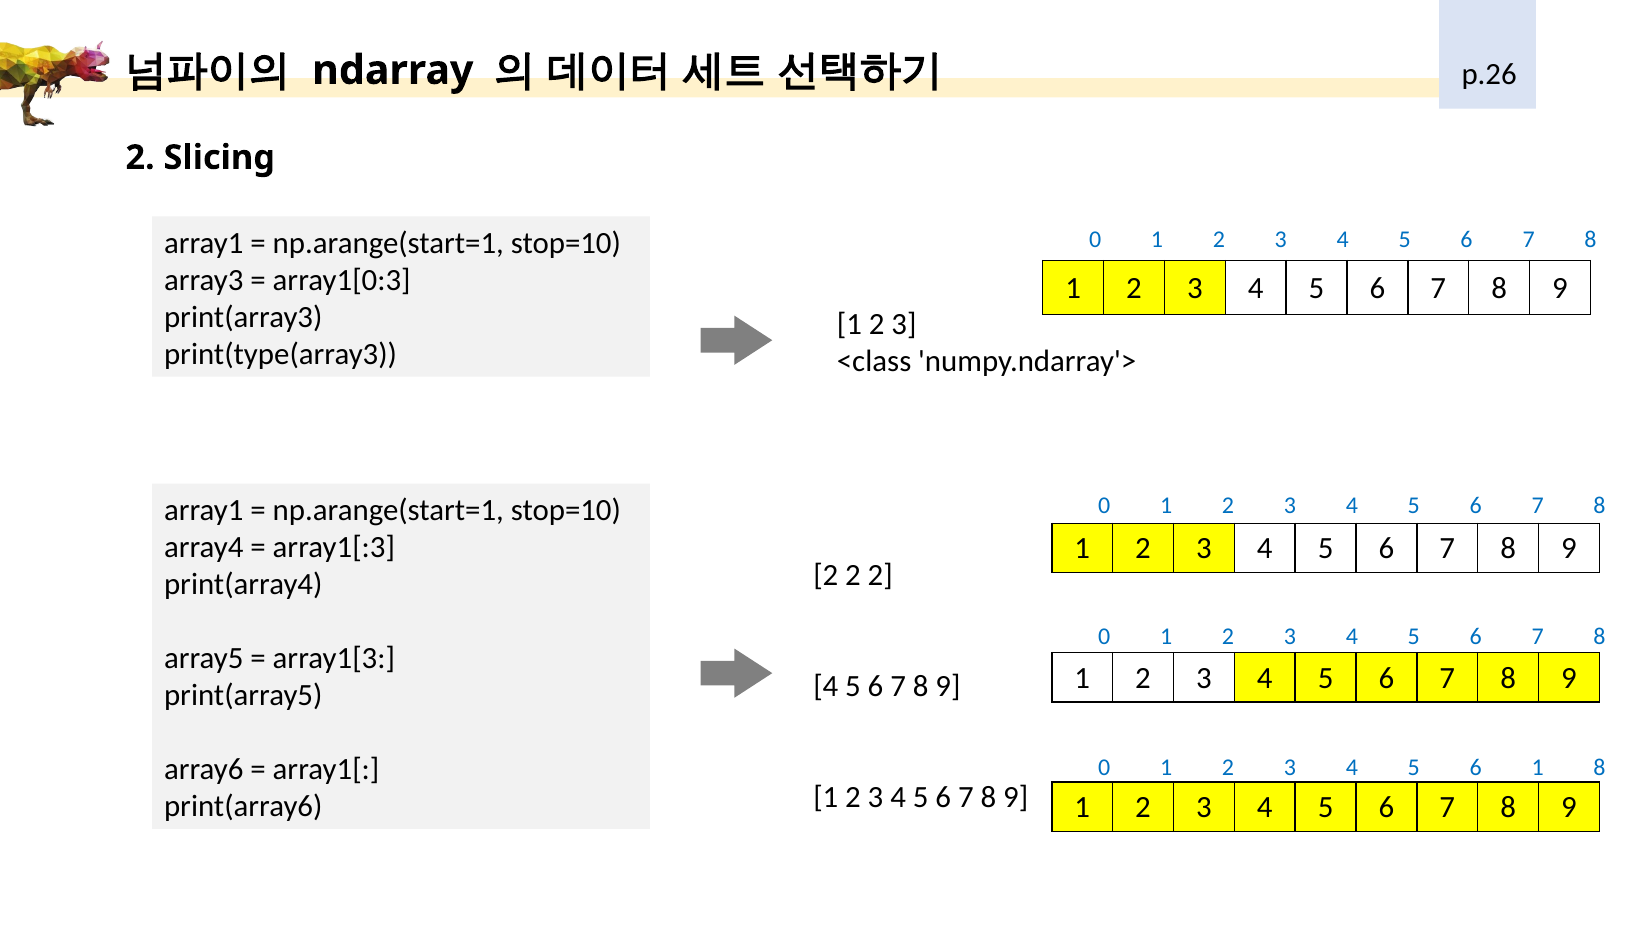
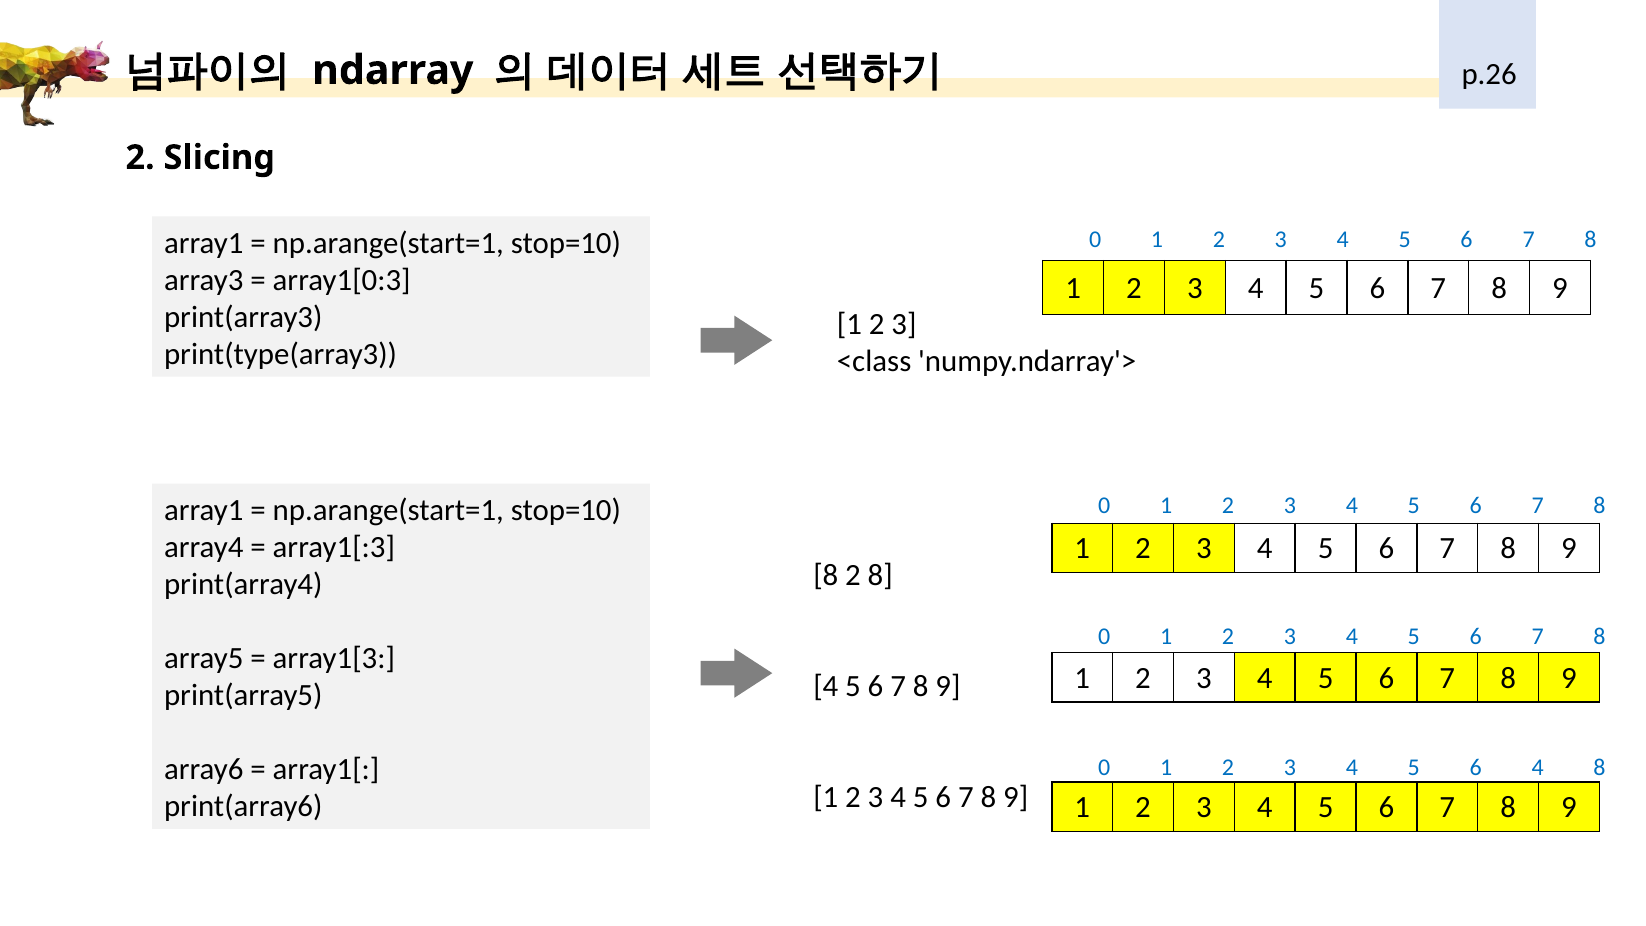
2: 2 -> 8 (826, 575)
2: 2 -> 8 (880, 575)
6 1: 1 -> 4 (1538, 768)
